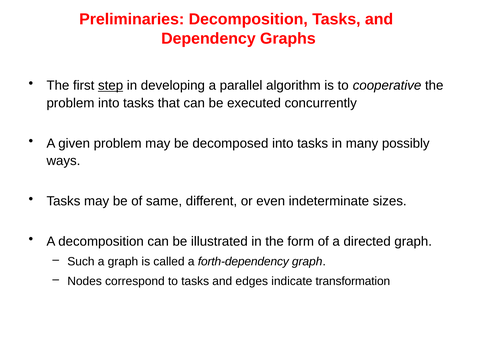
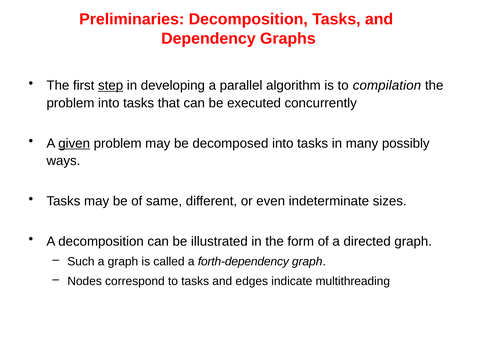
cooperative: cooperative -> compilation (387, 85)
given underline: none -> present (74, 143)
transformation: transformation -> multithreading (353, 281)
